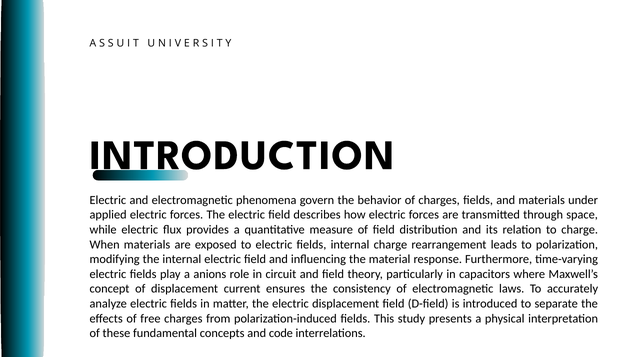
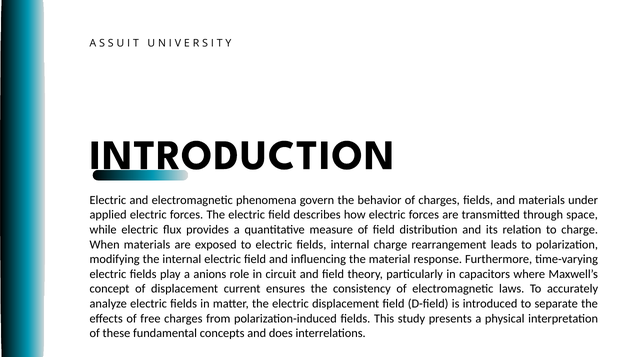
code: code -> does (281, 333)
